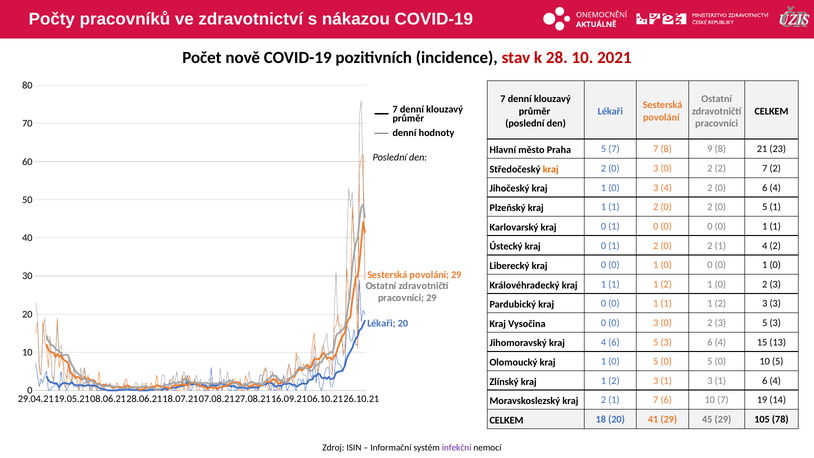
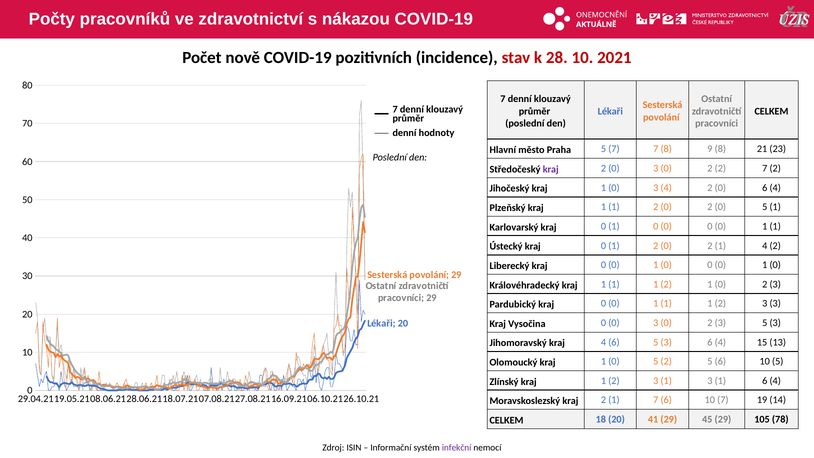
kraj colour: orange -> purple (551, 169)
1 0 5 0: 0 -> 2 (666, 361)
0: 0 -> 6 (720, 361)
